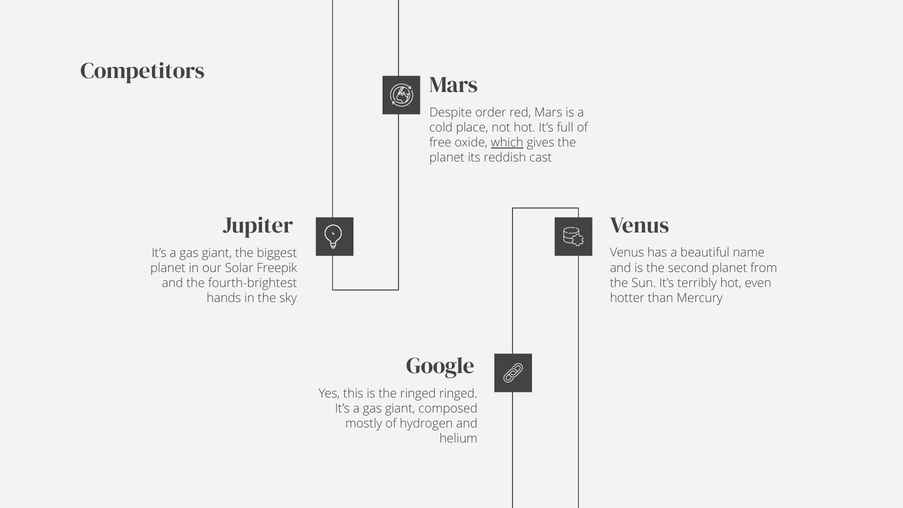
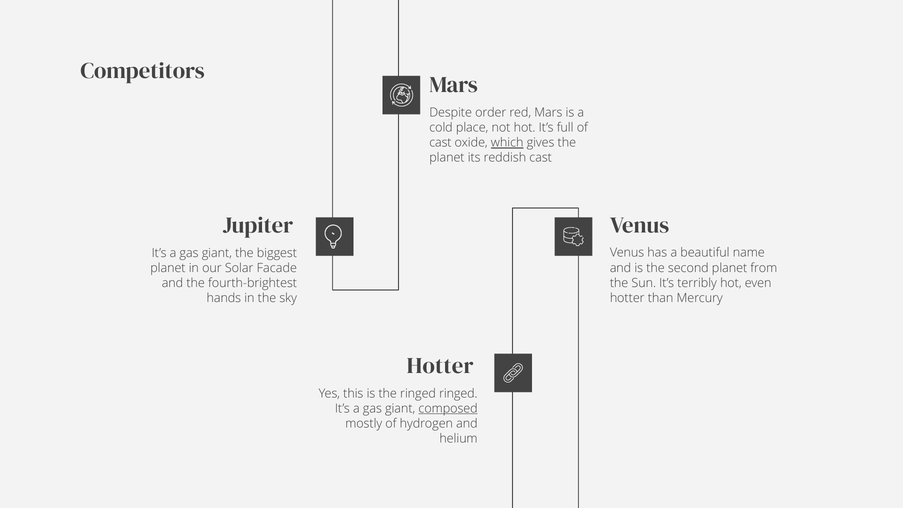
free: free -> cast (440, 143)
Freepik: Freepik -> Facade (277, 268)
Google: Google -> Hotter (440, 366)
composed underline: none -> present (448, 408)
